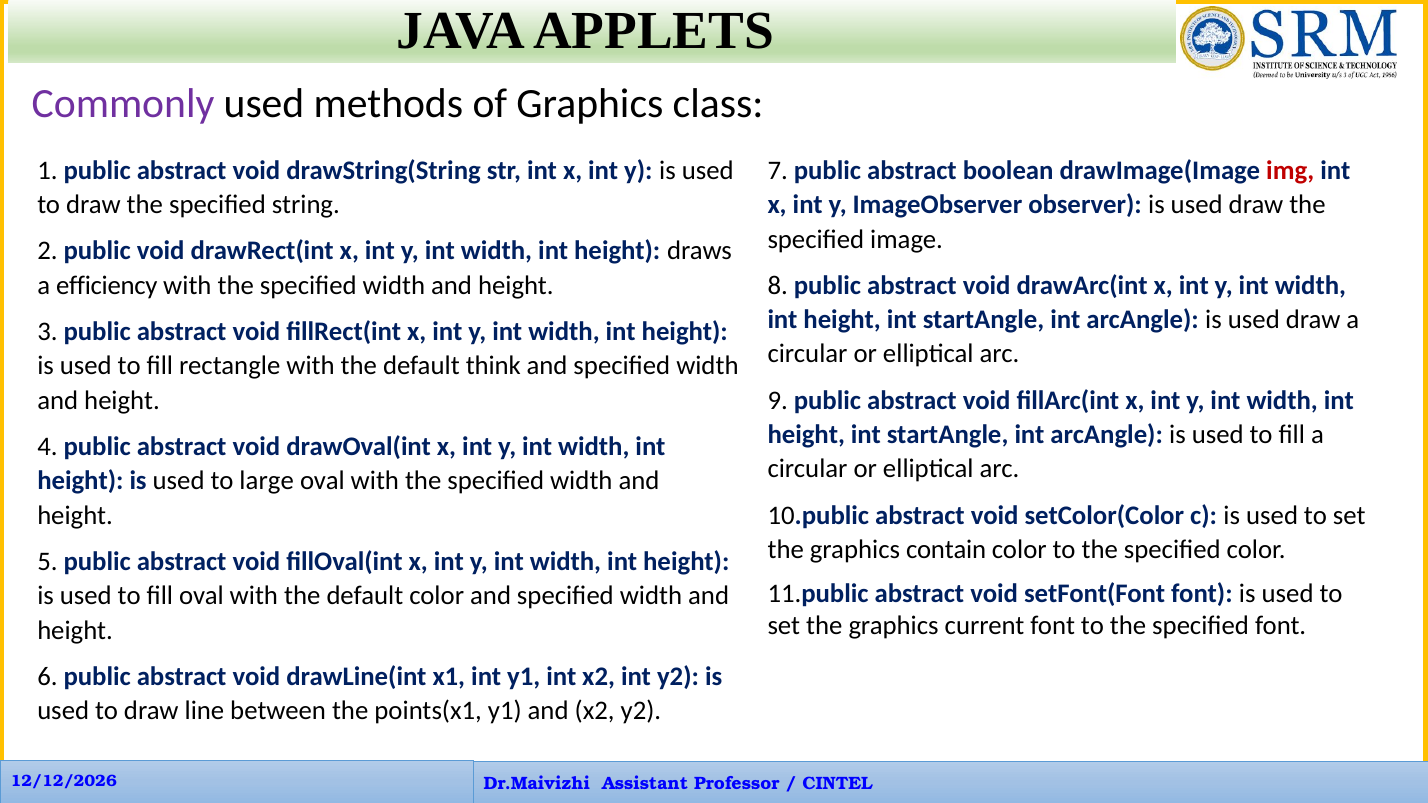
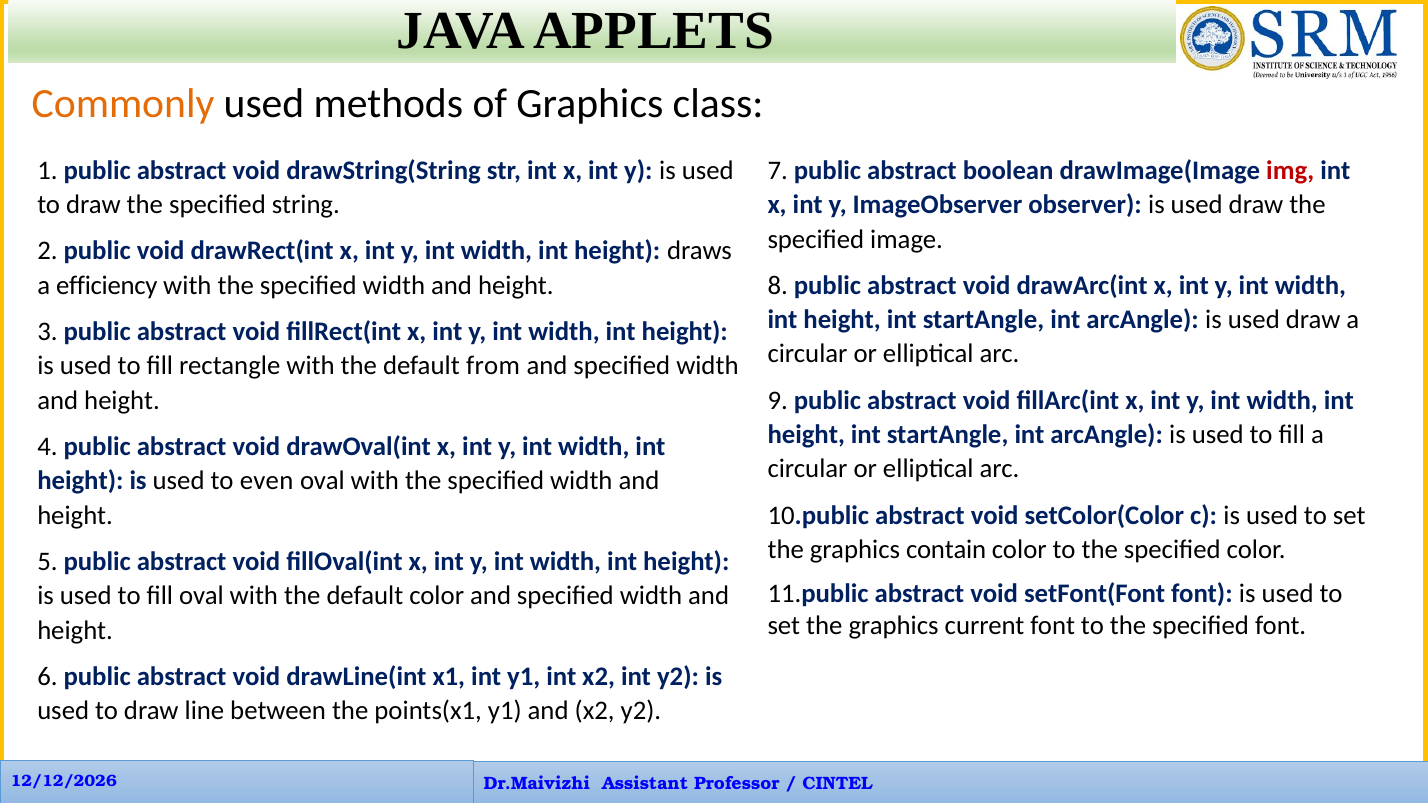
Commonly colour: purple -> orange (123, 104)
think: think -> from (493, 366)
large: large -> even (267, 481)
